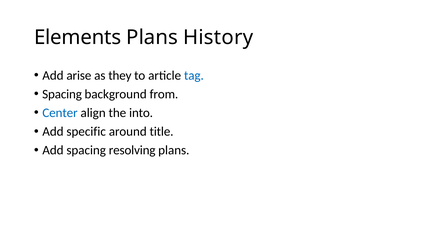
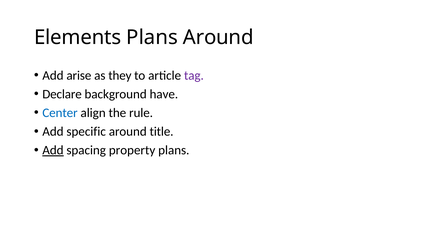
Plans History: History -> Around (218, 37)
tag colour: blue -> purple (194, 75)
Spacing: Spacing -> Declare (62, 94)
from: from -> have (164, 94)
into: into -> rule (141, 113)
Add underline: none -> present (53, 150)
resolving: resolving -> property (132, 150)
